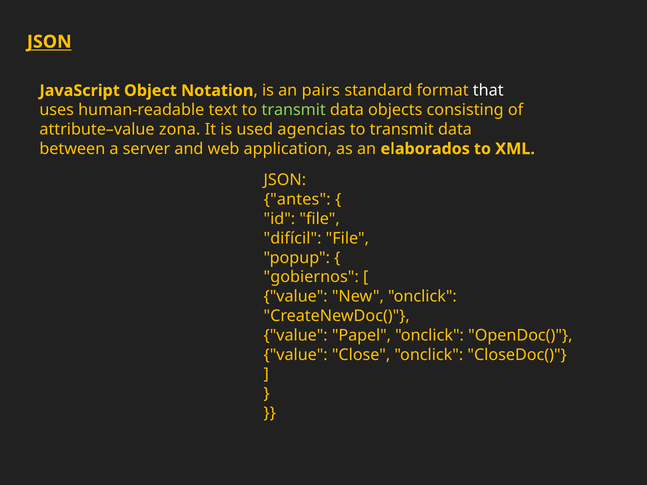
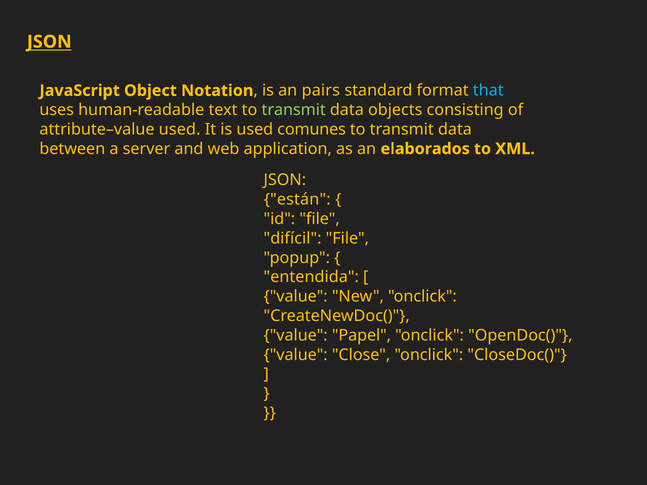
that colour: white -> light blue (488, 91)
attribute–value zona: zona -> used (180, 129)
agencias: agencias -> comunes (312, 129)
antes: antes -> están (297, 200)
gobiernos: gobiernos -> entendida (311, 277)
